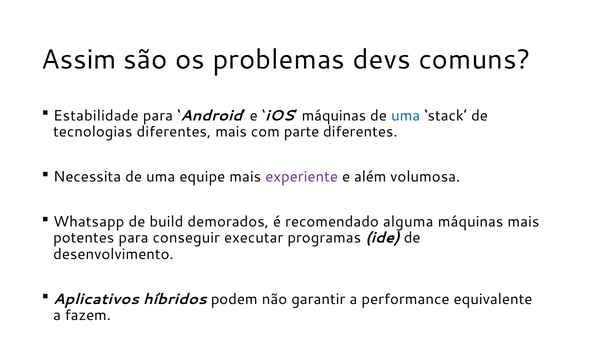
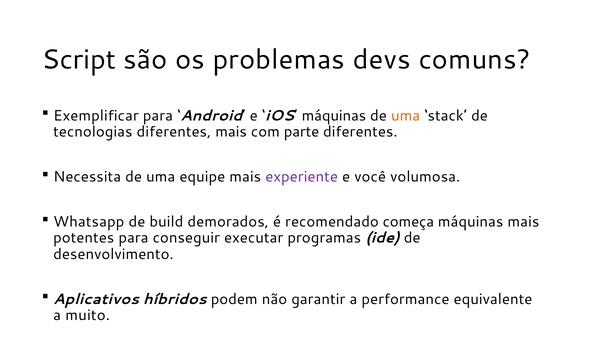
Assim: Assim -> Script (79, 60)
Estabilidade: Estabilidade -> Exemplificar (96, 116)
uma colour: blue -> orange (406, 116)
além: além -> você (370, 177)
alguma: alguma -> começa (408, 222)
fazem: fazem -> muito (88, 315)
